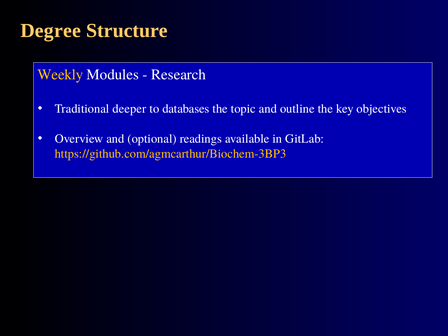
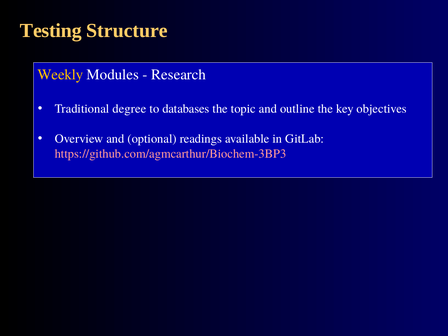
Degree: Degree -> Testing (51, 31)
deeper: deeper -> degree (129, 109)
https://github.com/agmcarthur/Biochem-3BP3 colour: yellow -> pink (171, 154)
